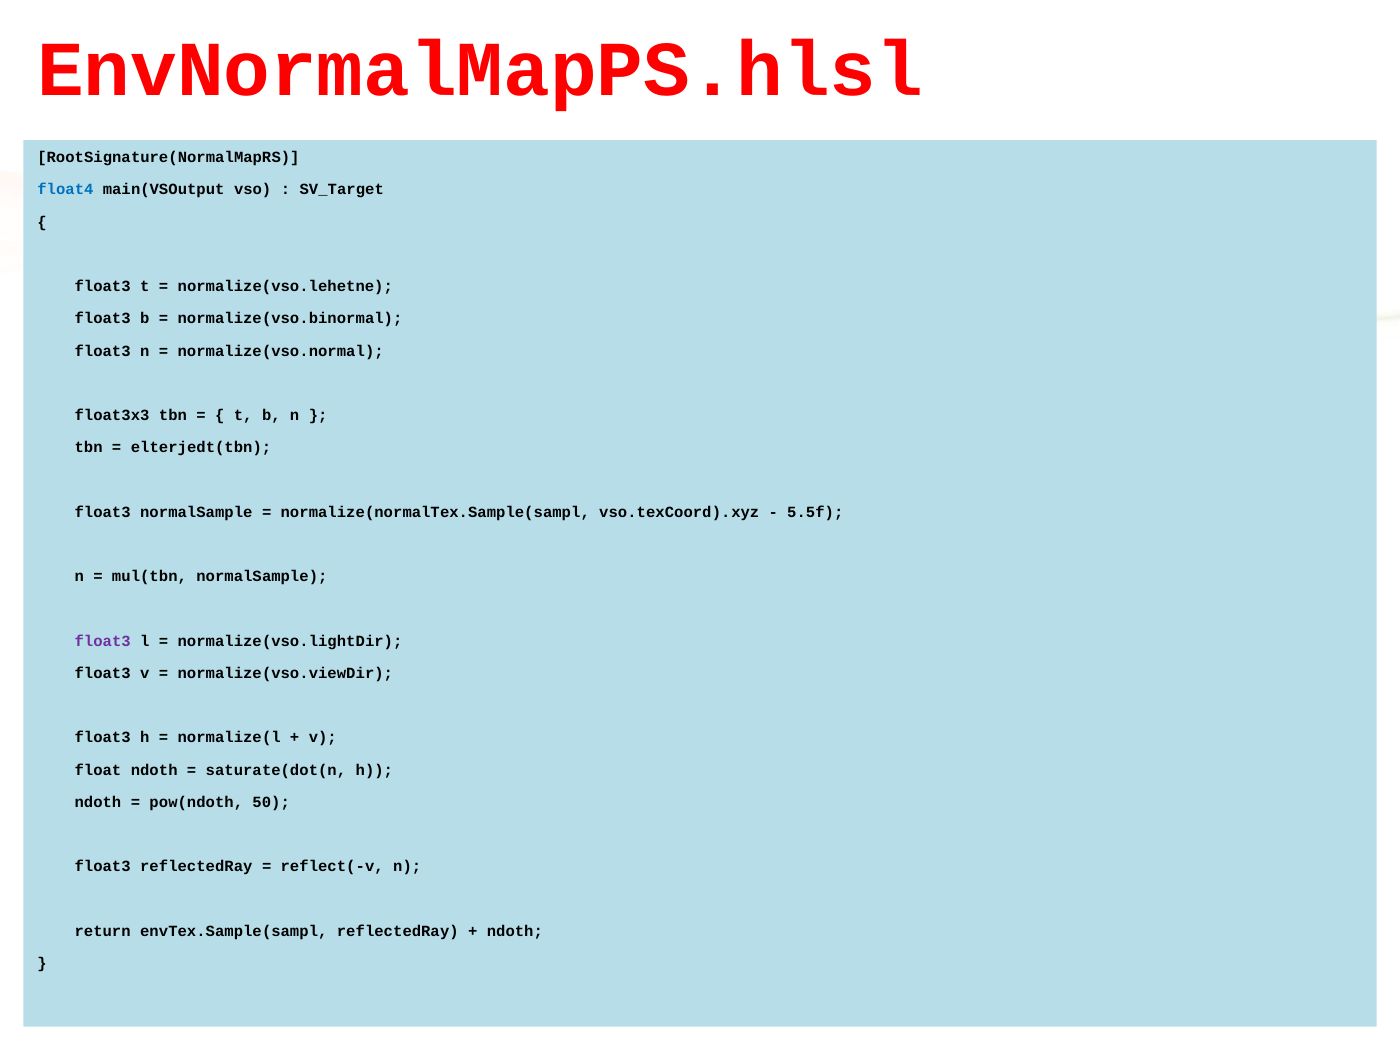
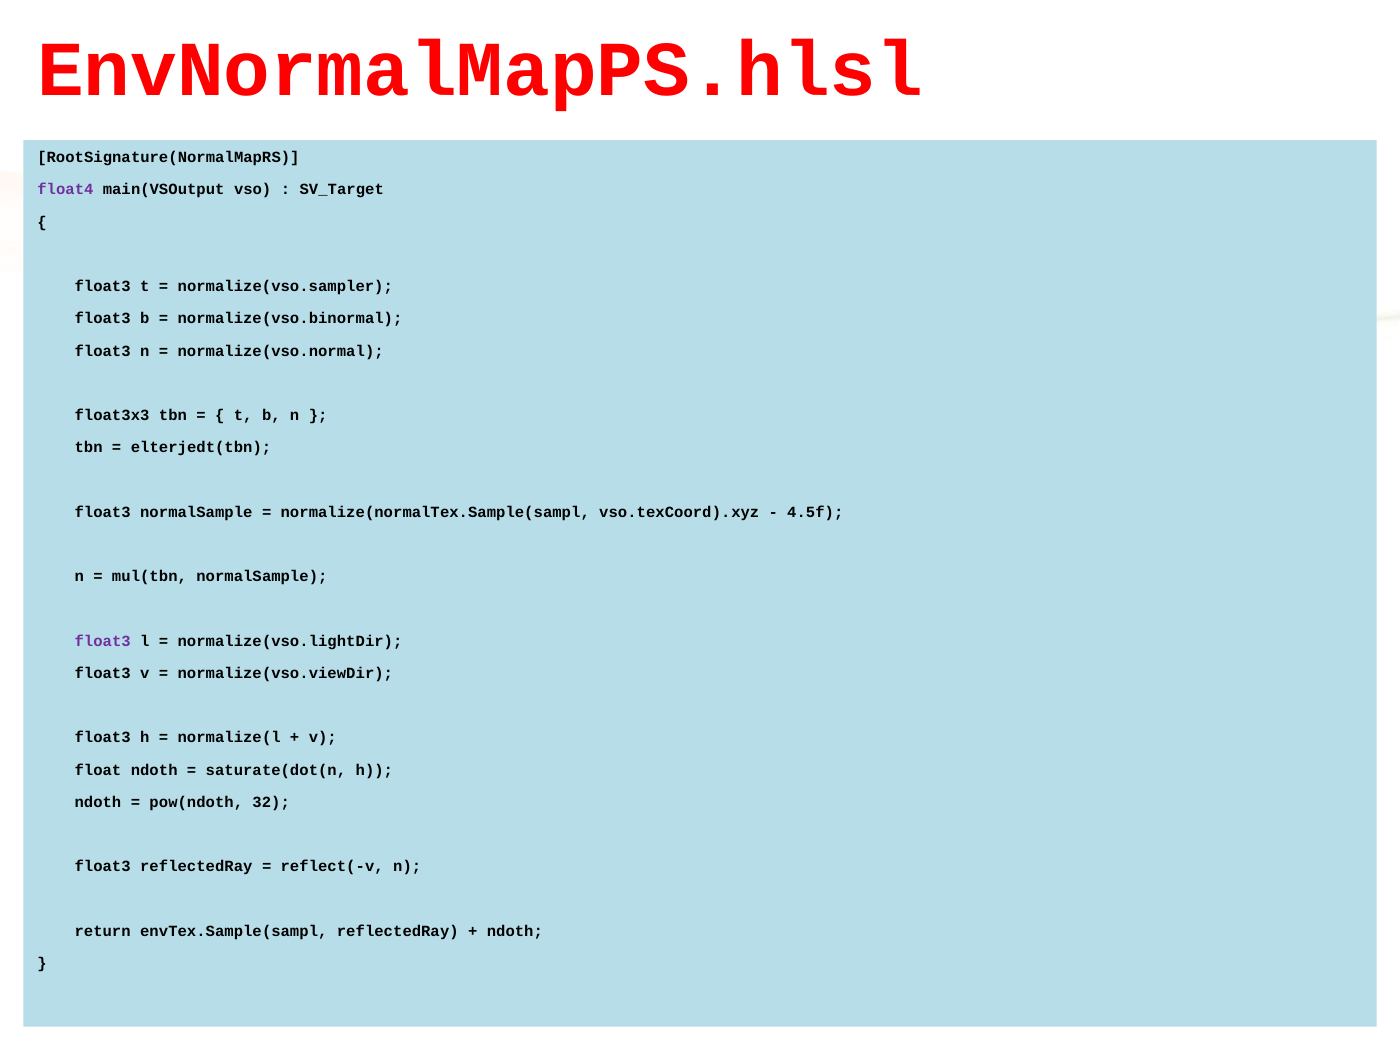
float4 colour: blue -> purple (65, 190)
normalize(vso.lehetne: normalize(vso.lehetne -> normalize(vso.sampler (285, 286)
5.5f: 5.5f -> 4.5f (815, 512)
50: 50 -> 32 (271, 802)
